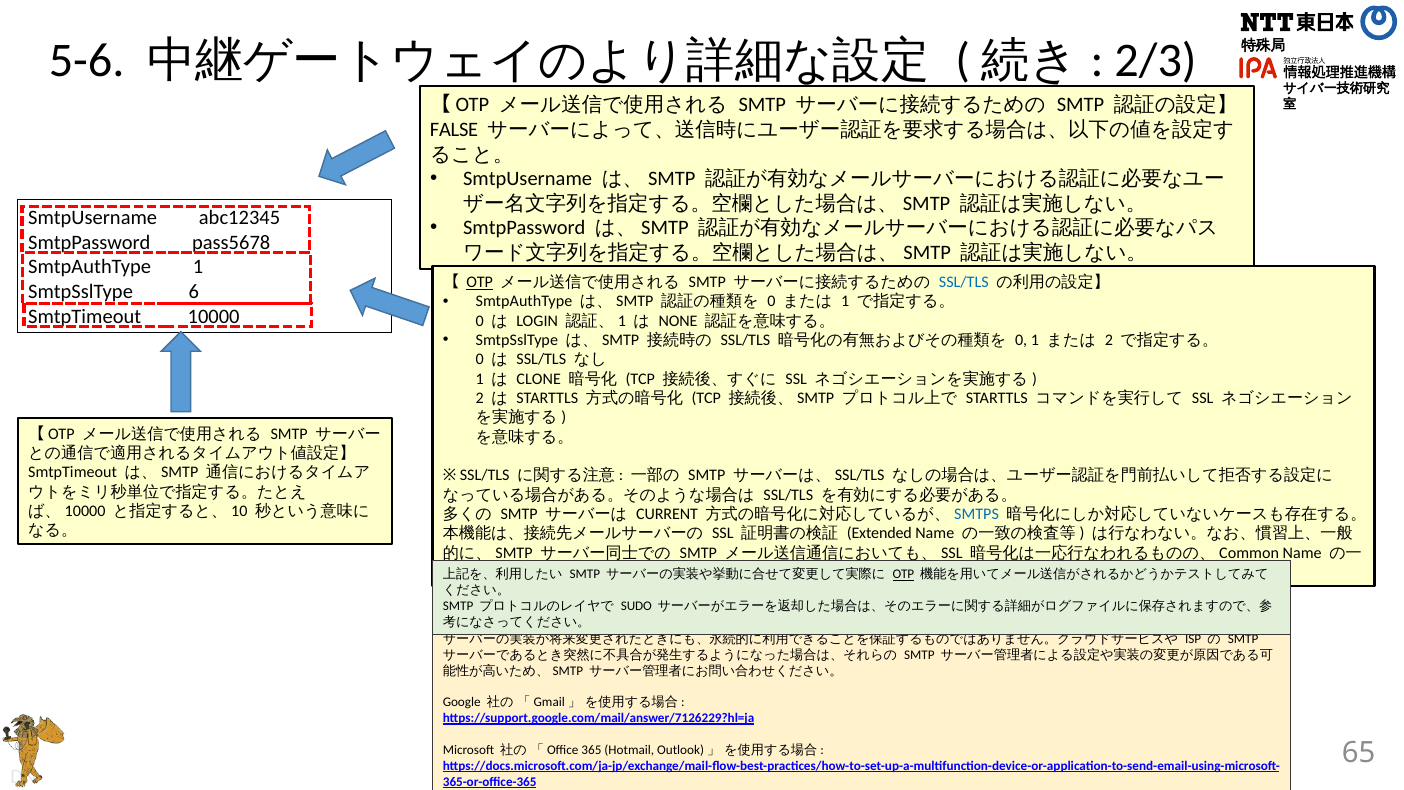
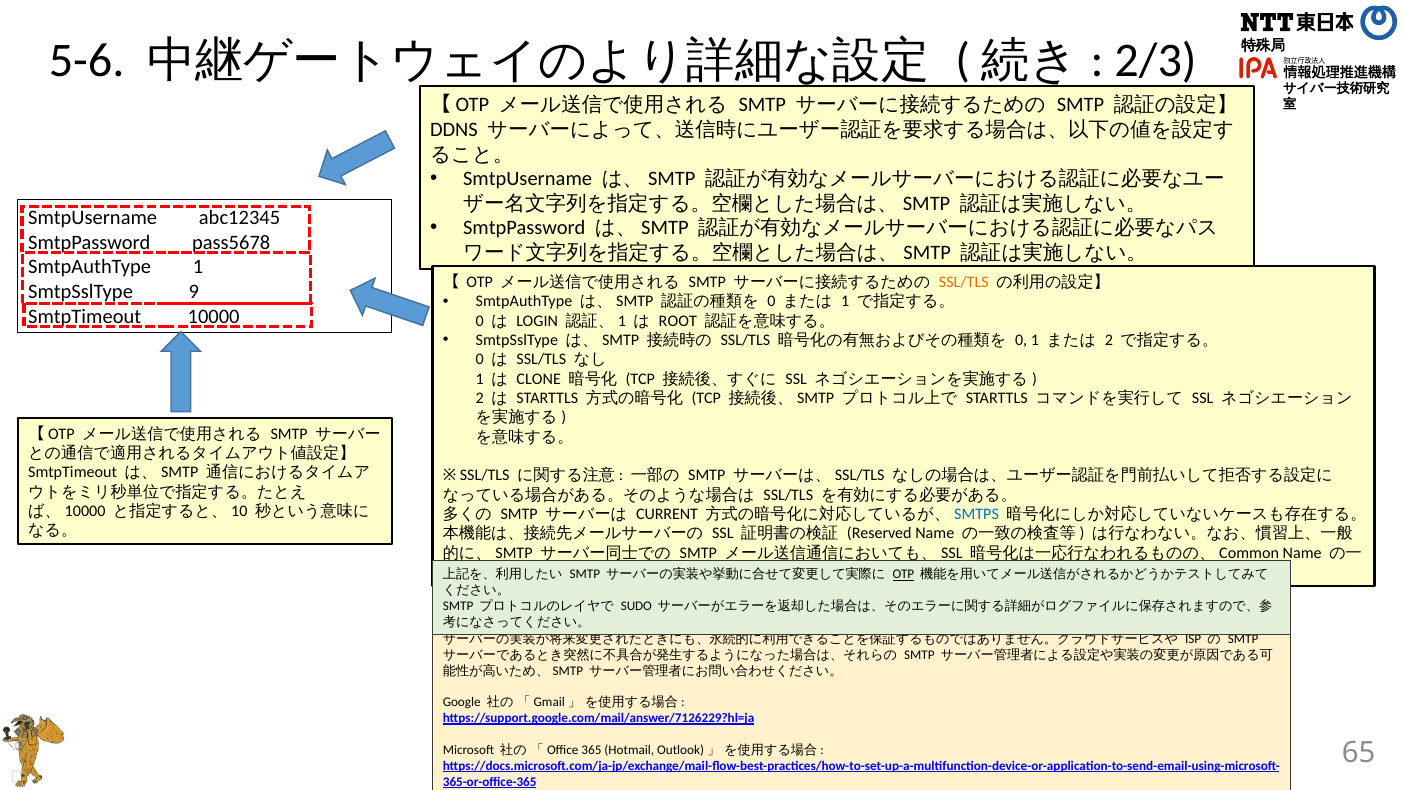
FALSE: FALSE -> DDNS (454, 130)
OTP underline: present -> none (480, 282)
SSL/TLS colour: blue -> orange (964, 282)
6: 6 -> 9 (194, 292)
NONE: NONE -> ROOT (678, 321)
Extended: Extended -> Reserved (879, 533)
